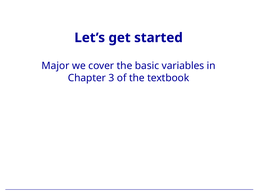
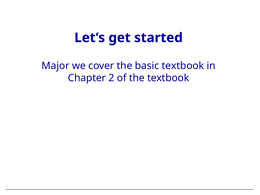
basic variables: variables -> textbook (183, 66)
3: 3 -> 2 (111, 78)
